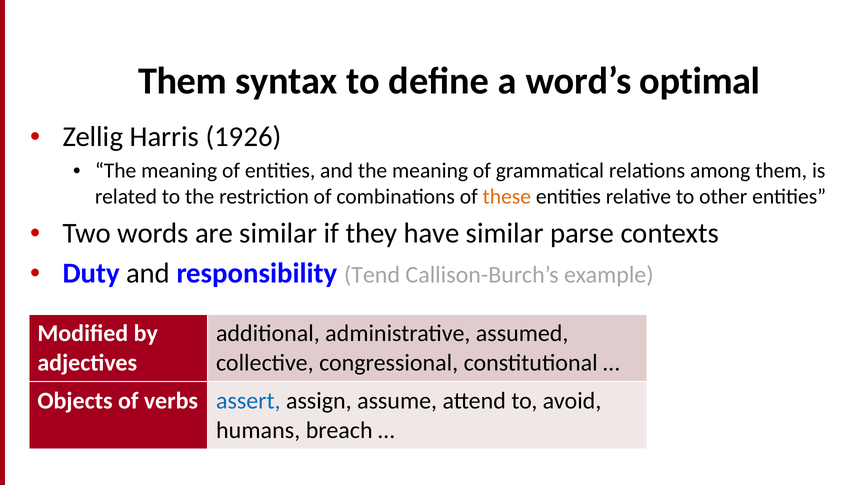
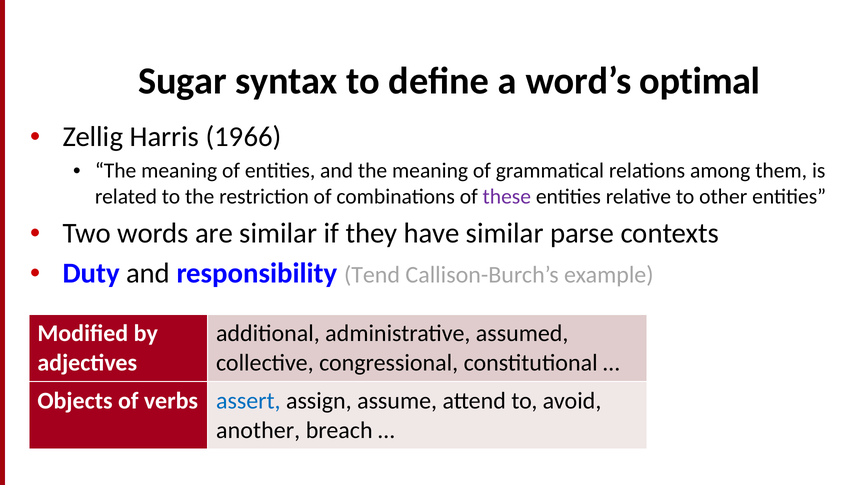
Them: Them -> Sugar (182, 81)
1926: 1926 -> 1966 (244, 137)
these colour: orange -> purple (507, 197)
humans: humans -> another (258, 431)
